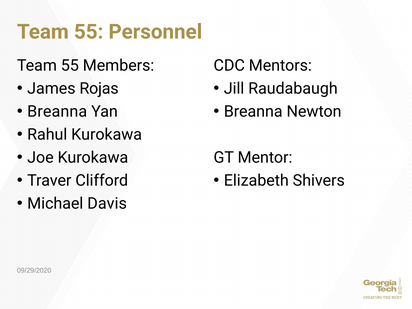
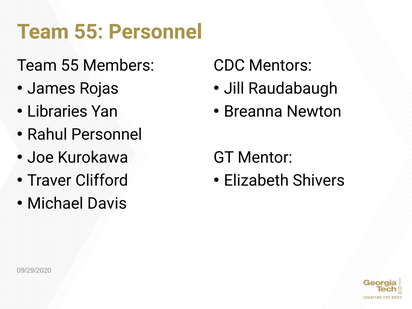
Breanna: Breanna -> Libraries (57, 111)
Rahul Kurokawa: Kurokawa -> Personnel (107, 134)
